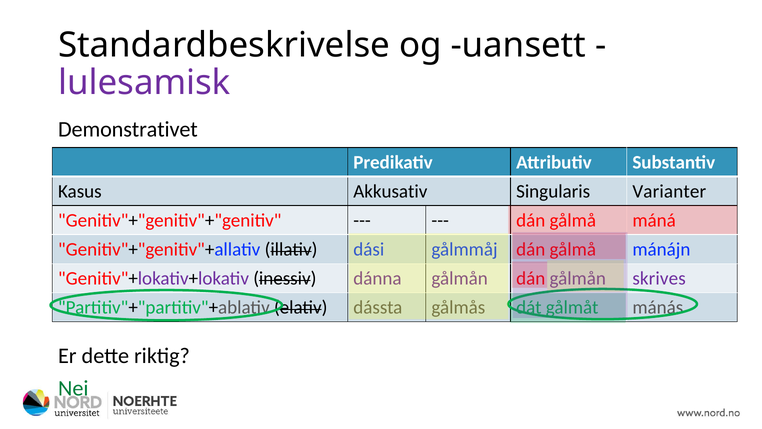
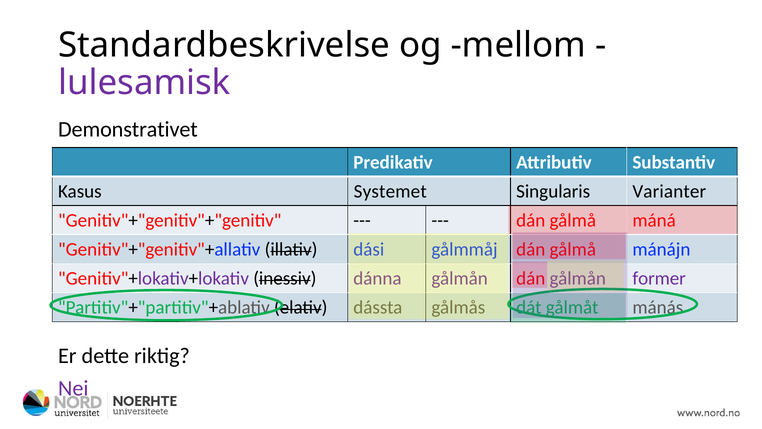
uansett: uansett -> mellom (518, 45)
Akkusativ: Akkusativ -> Systemet (390, 191)
skrives: skrives -> former (659, 278)
Nei colour: green -> purple (73, 388)
